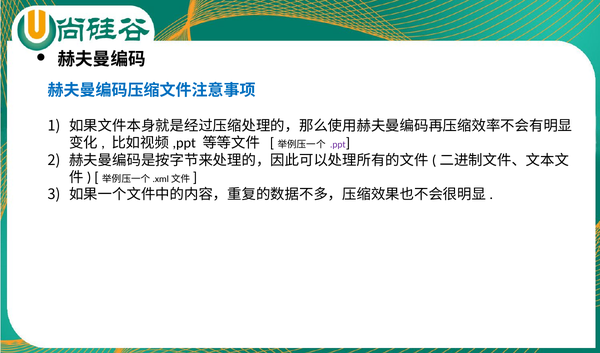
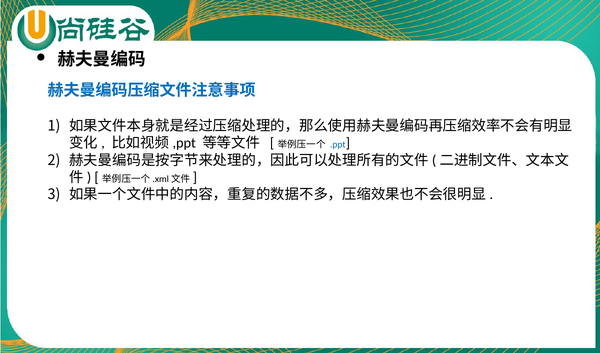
.ppt colour: purple -> blue (338, 145)
